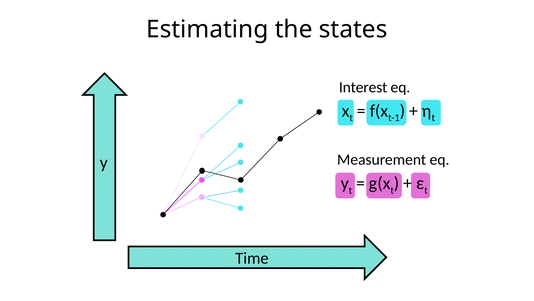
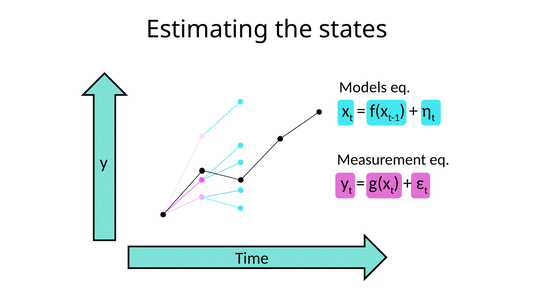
Interest: Interest -> Models (363, 87)
